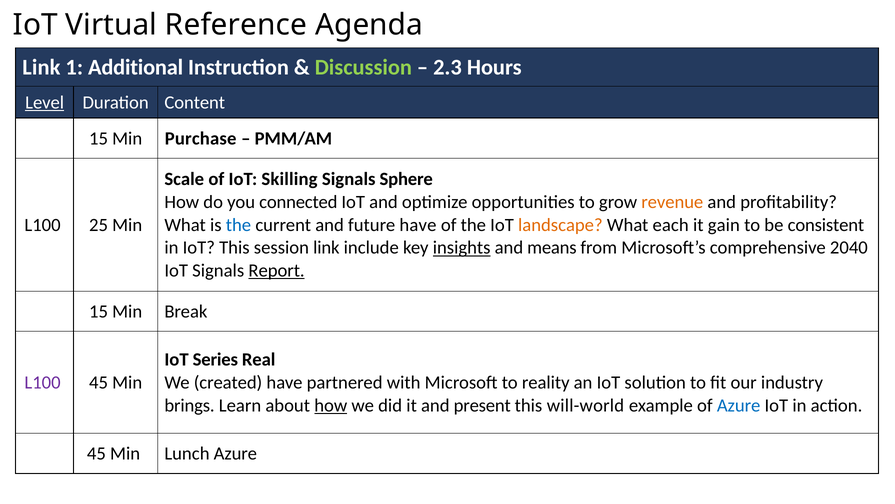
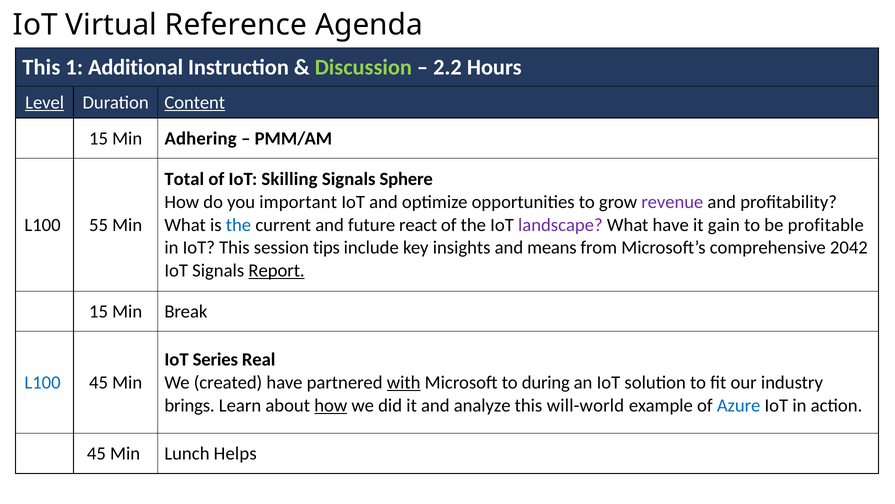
Link: Link -> This (41, 67)
2.3: 2.3 -> 2.2 (447, 67)
Content underline: none -> present (195, 102)
Purchase: Purchase -> Adhering (201, 138)
Scale: Scale -> Total (184, 179)
connected: connected -> important (298, 202)
revenue colour: orange -> purple (672, 202)
25: 25 -> 55 (99, 225)
future have: have -> react (418, 225)
landscape colour: orange -> purple (560, 225)
What each: each -> have (671, 225)
consistent: consistent -> profitable (826, 225)
session link: link -> tips (326, 248)
insights underline: present -> none (462, 248)
2040: 2040 -> 2042 (849, 248)
L100 colour: purple -> blue (43, 382)
with underline: none -> present (404, 382)
reality: reality -> during (546, 382)
present: present -> analyze (482, 405)
Lunch Azure: Azure -> Helps (235, 453)
